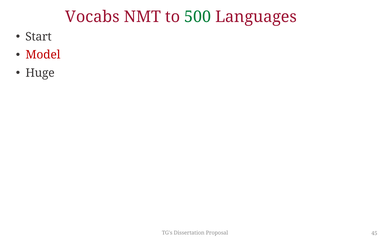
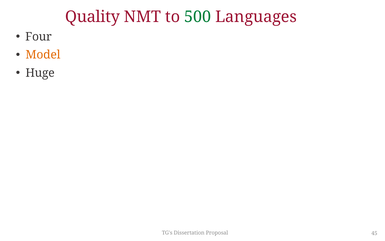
Vocabs: Vocabs -> Quality (92, 17)
Start: Start -> Four (39, 37)
Model colour: red -> orange (43, 55)
